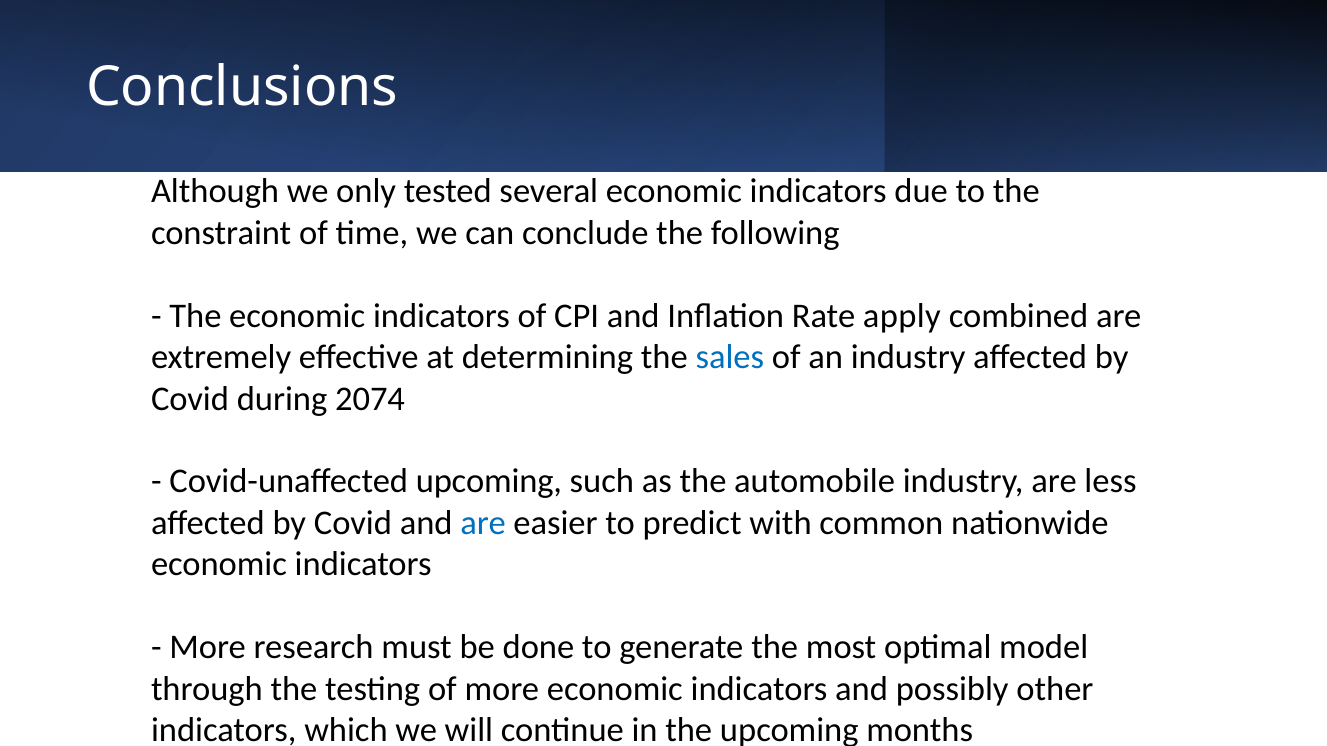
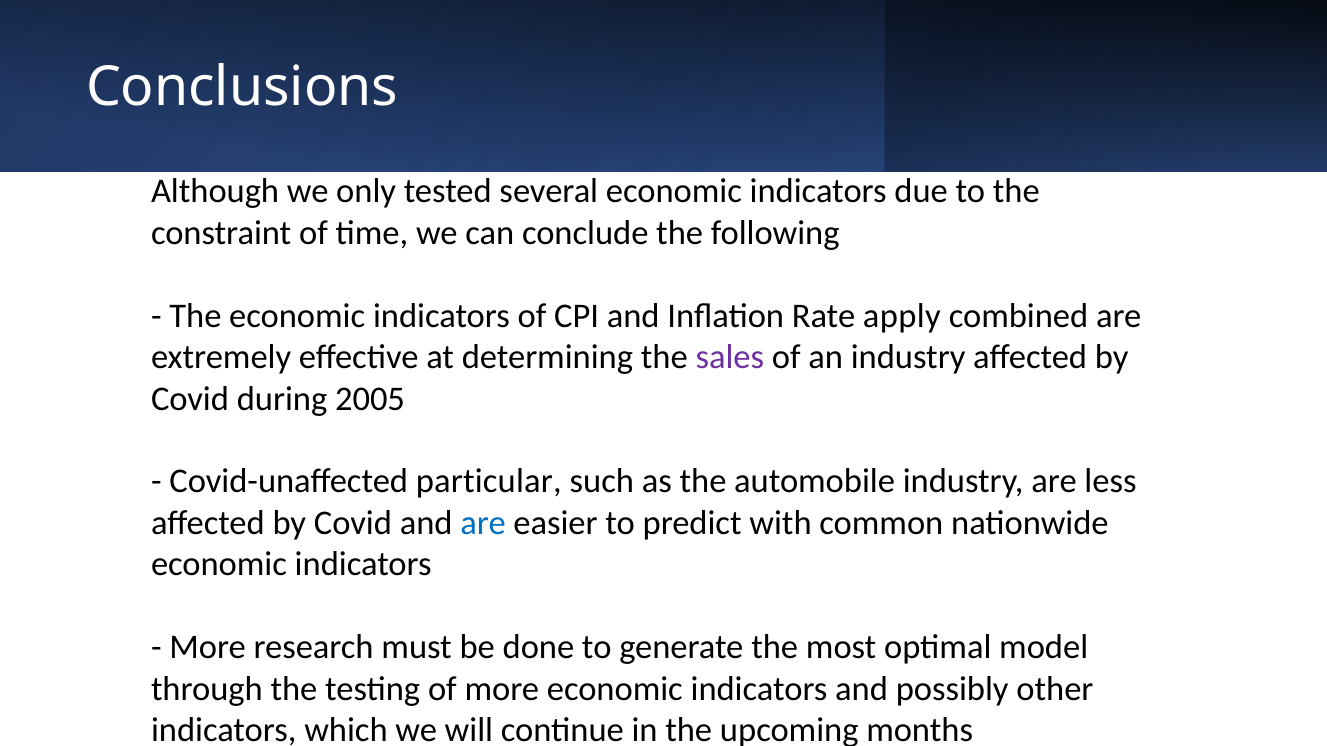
sales colour: blue -> purple (730, 357)
2074: 2074 -> 2005 (370, 399)
Covid-unaffected upcoming: upcoming -> particular (489, 482)
